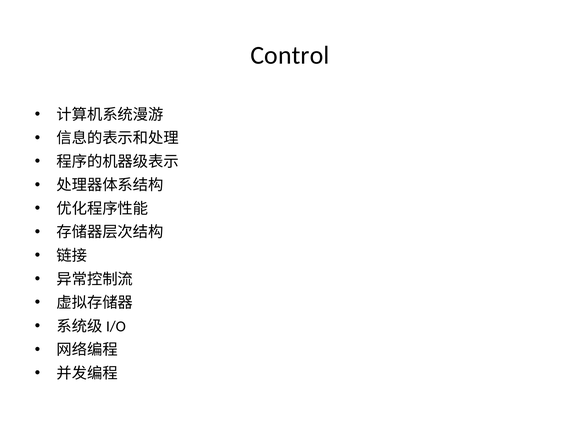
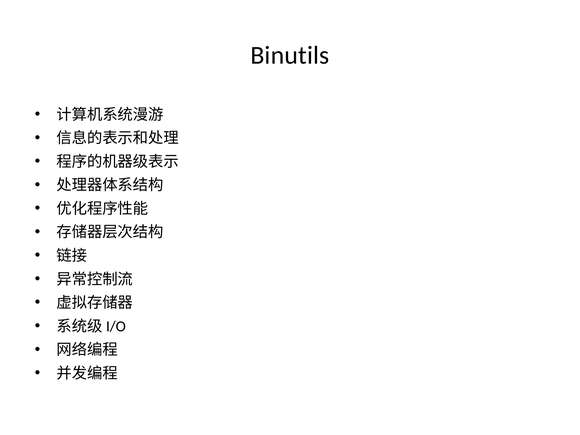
Control: Control -> Binutils (290, 55)
